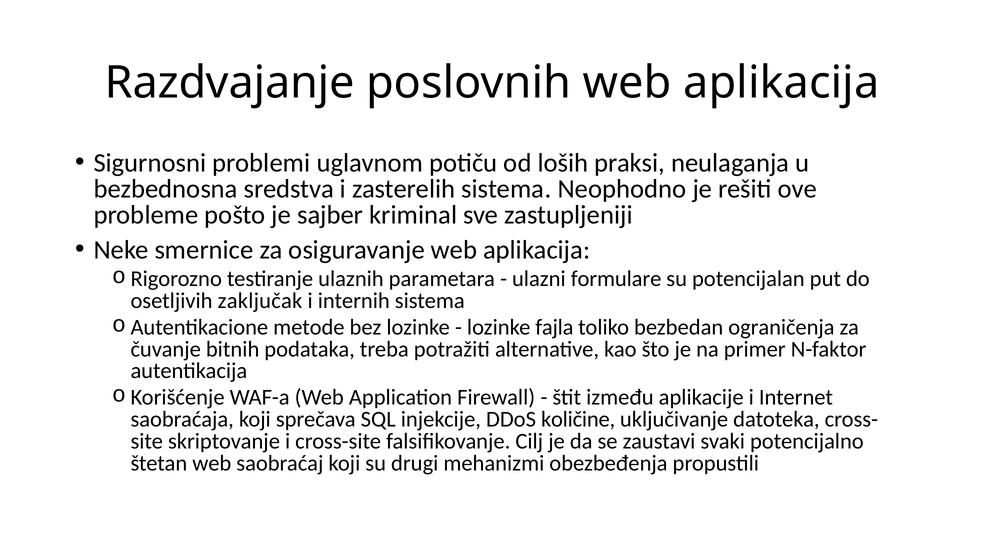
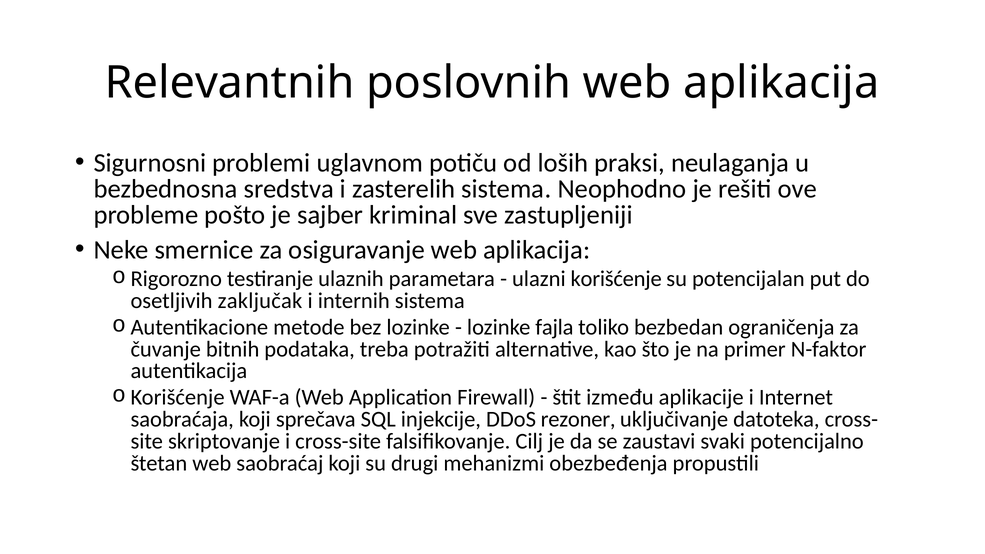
Razdvajanje: Razdvajanje -> Relevantnih (230, 83)
ulazni formulare: formulare -> korišćenje (616, 279)
količine: količine -> rezoner (578, 420)
